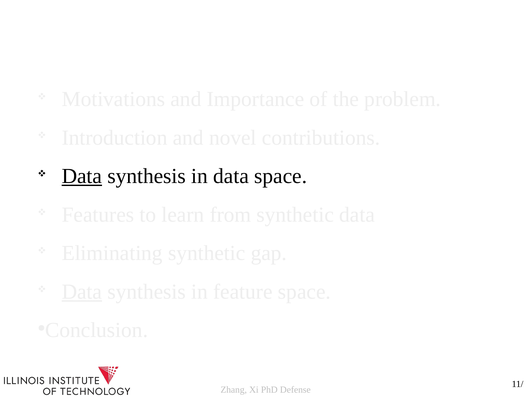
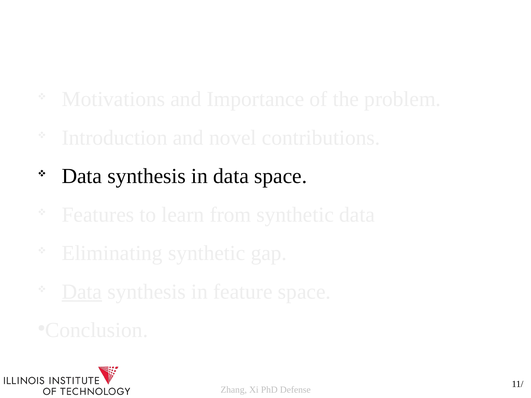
Data underline: present -> none (82, 176)
